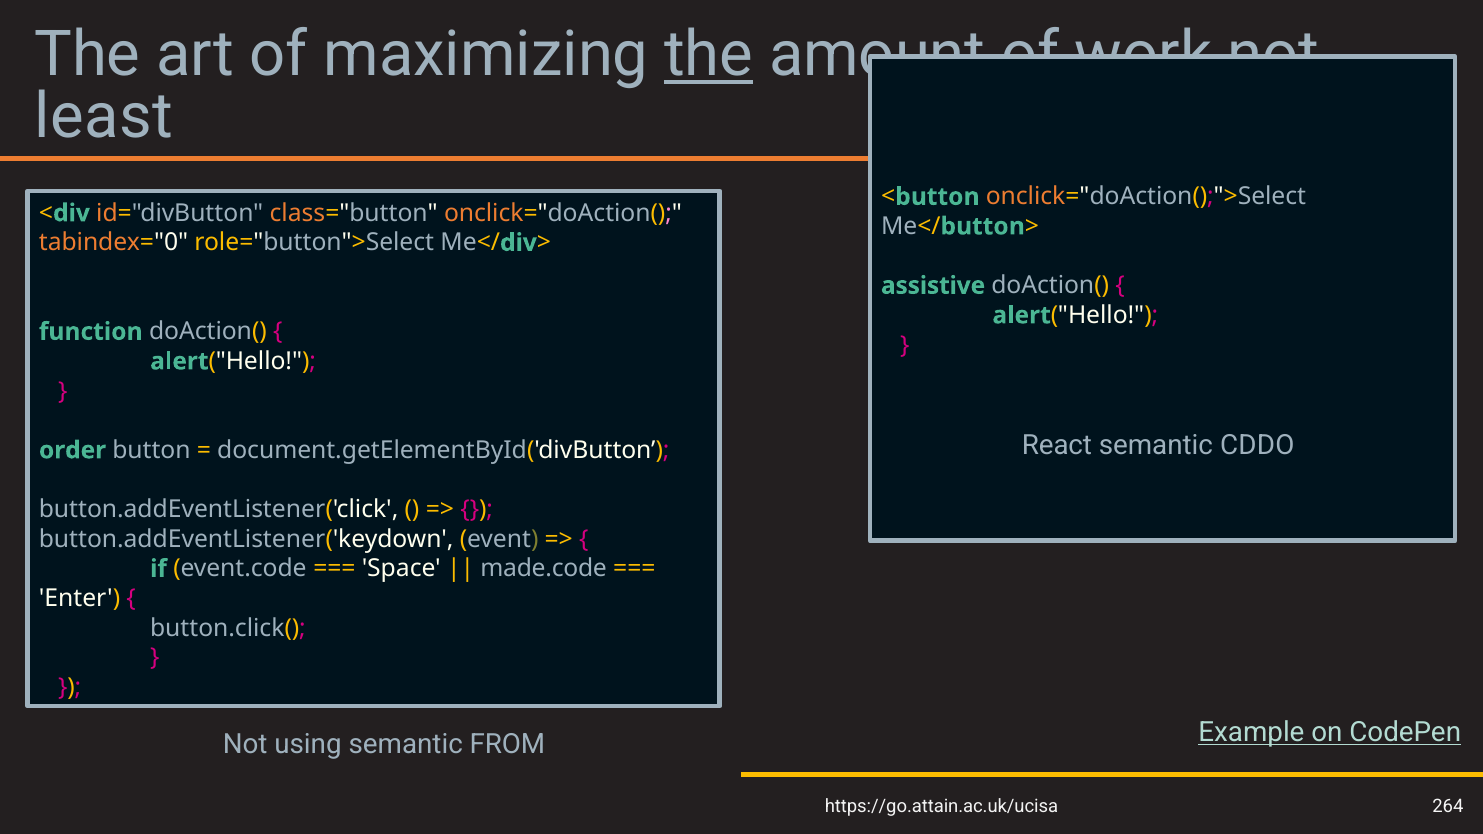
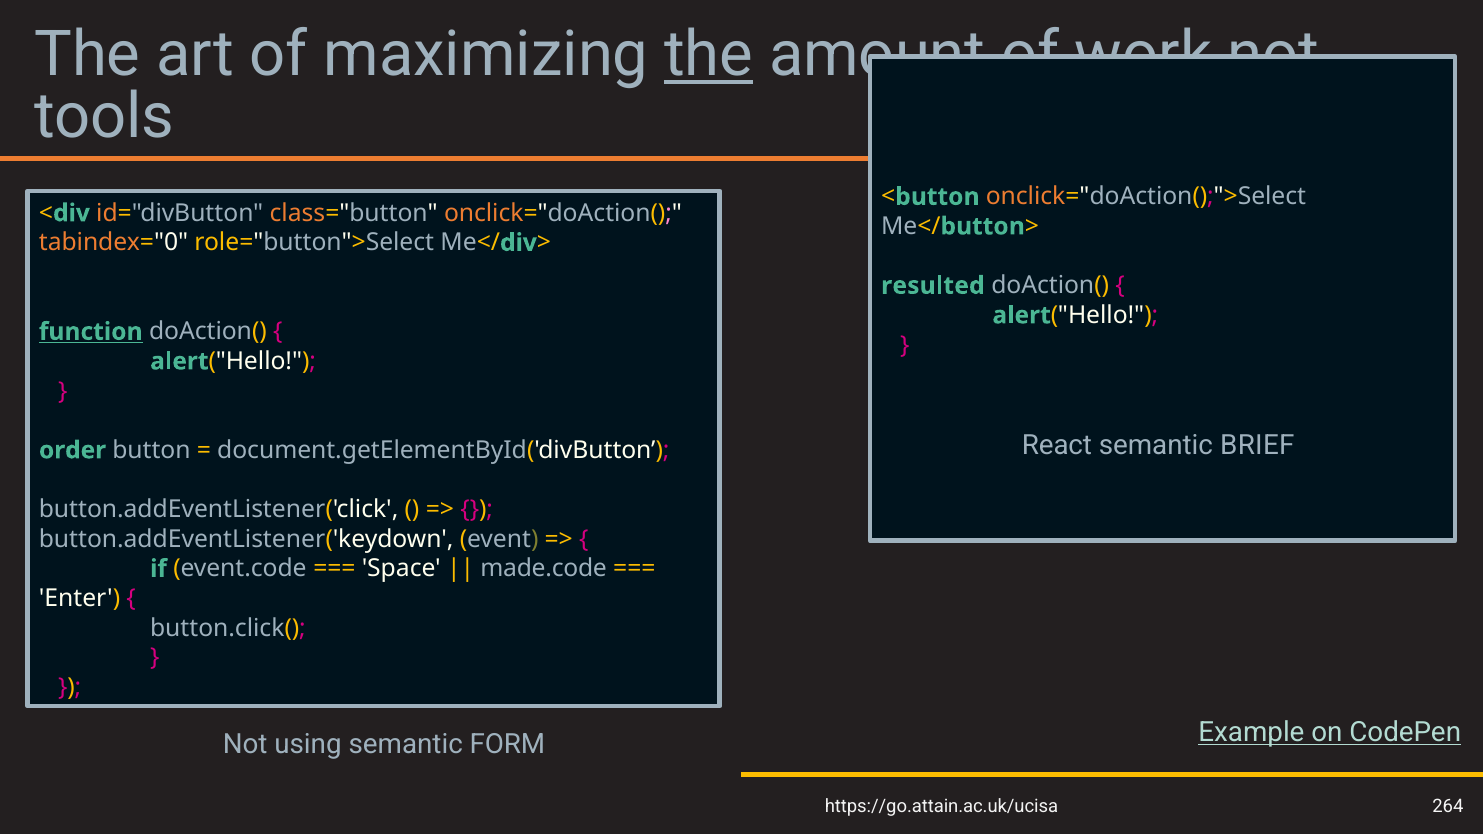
least: least -> tools (104, 116)
assistive: assistive -> resulted (933, 286)
function underline: none -> present (91, 332)
CDDO: CDDO -> BRIEF (1257, 445)
FROM: FROM -> FORM (507, 745)
